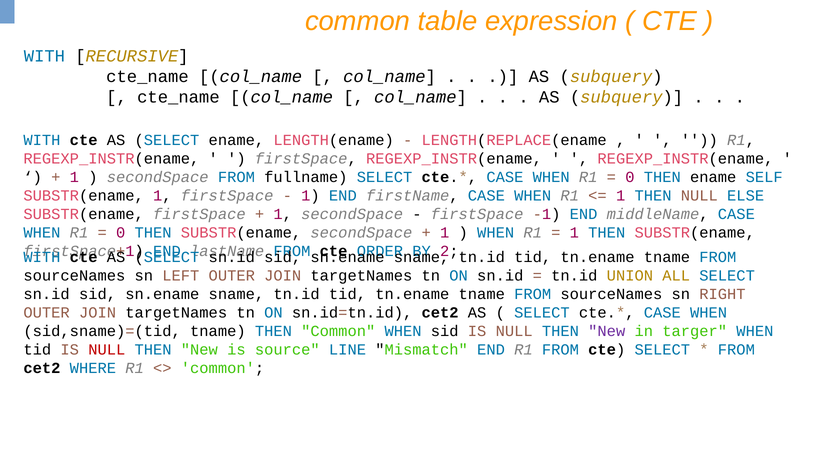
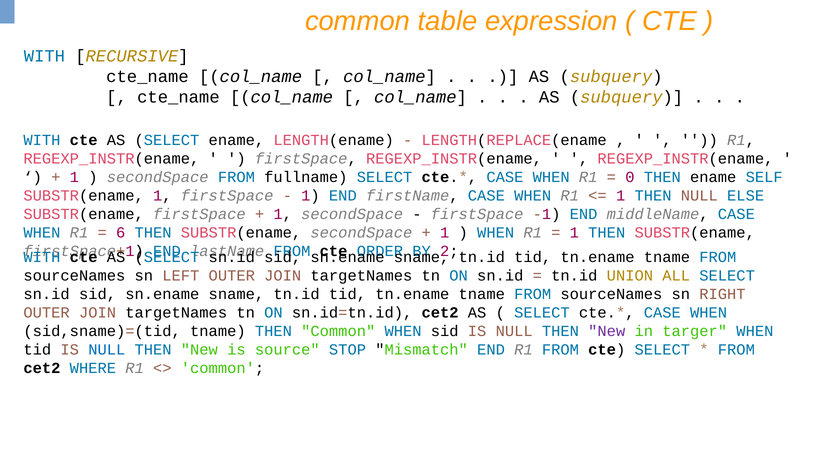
0: 0 -> 6 (121, 233)
NULL colour: red -> blue (107, 349)
LINE: LINE -> STOP (348, 349)
